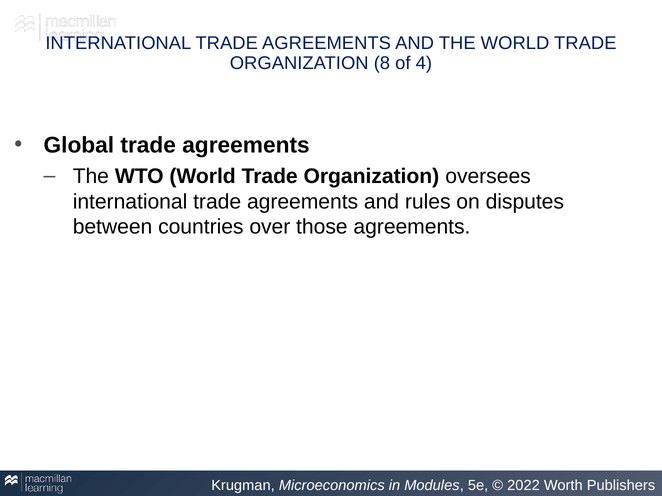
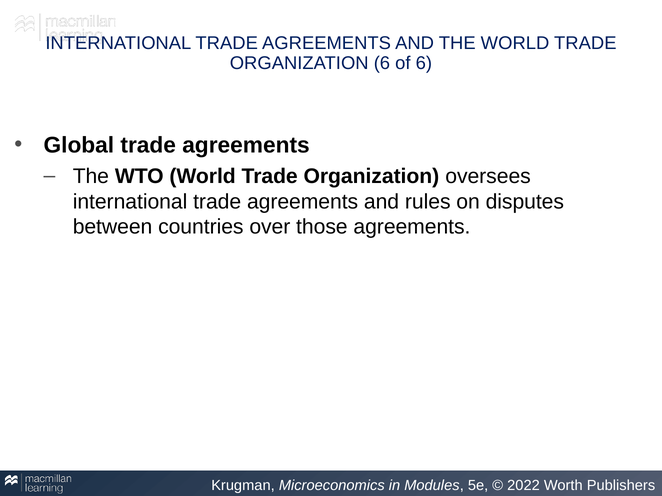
ORGANIZATION 8: 8 -> 6 (382, 63)
of 4: 4 -> 6 (424, 63)
